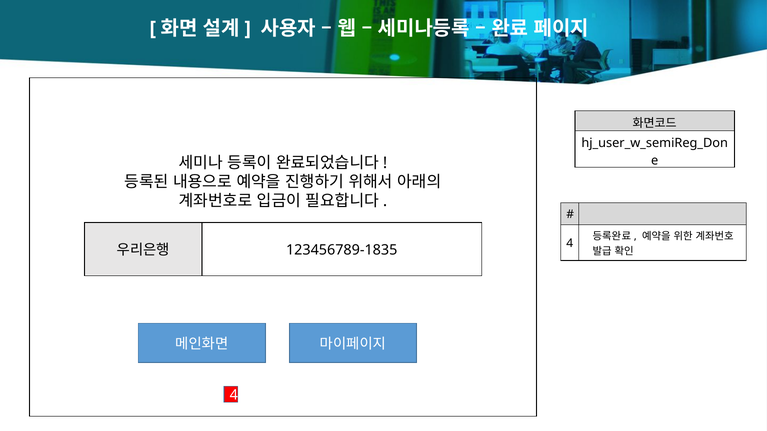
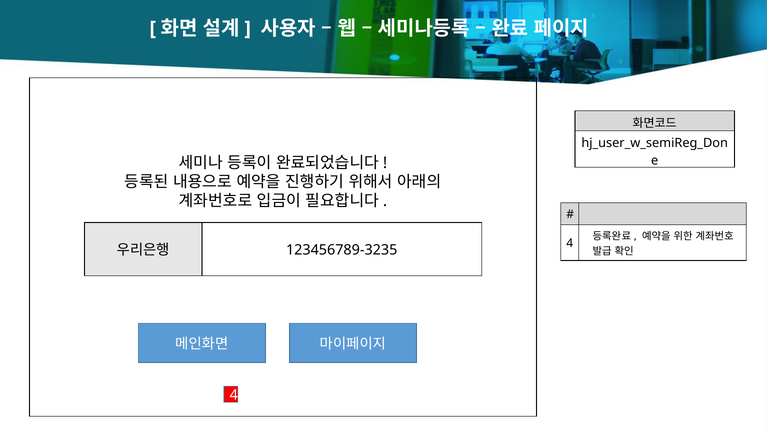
123456789-1835: 123456789-1835 -> 123456789-3235 (342, 250)
